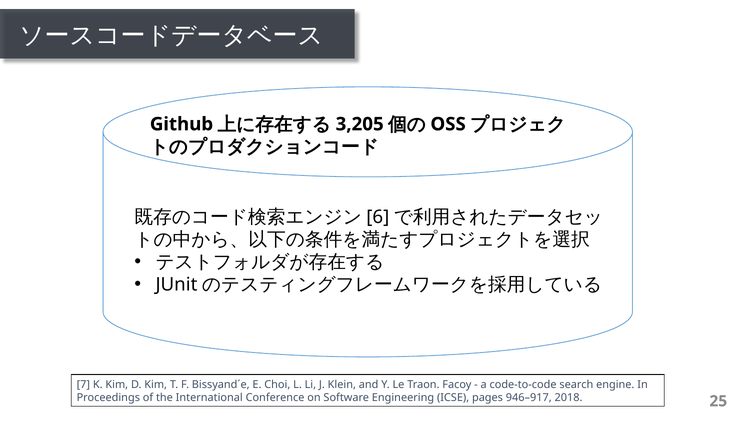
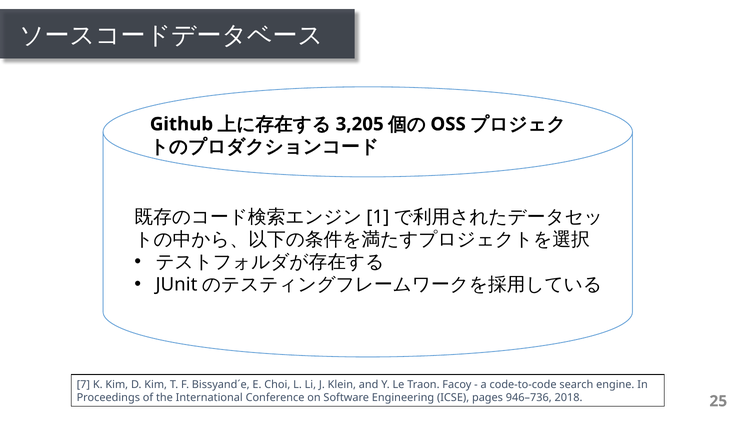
6: 6 -> 1 (378, 217)
946–917: 946–917 -> 946–736 (529, 397)
